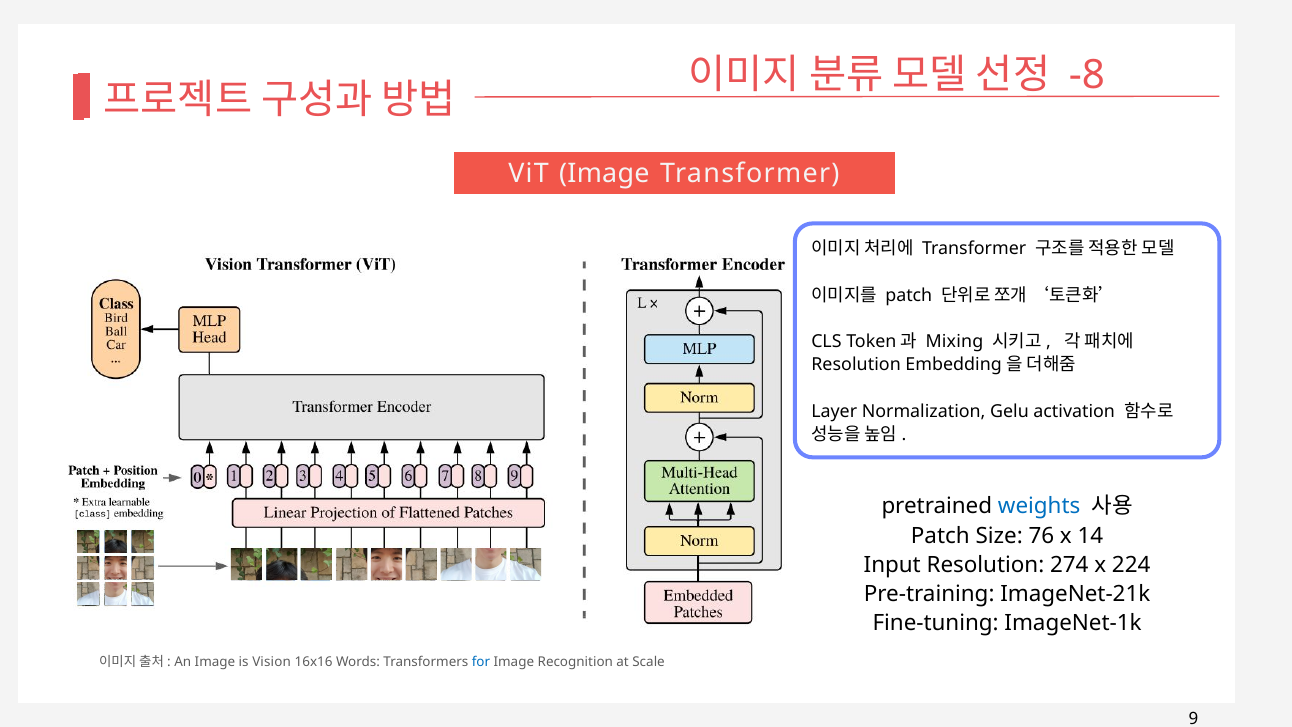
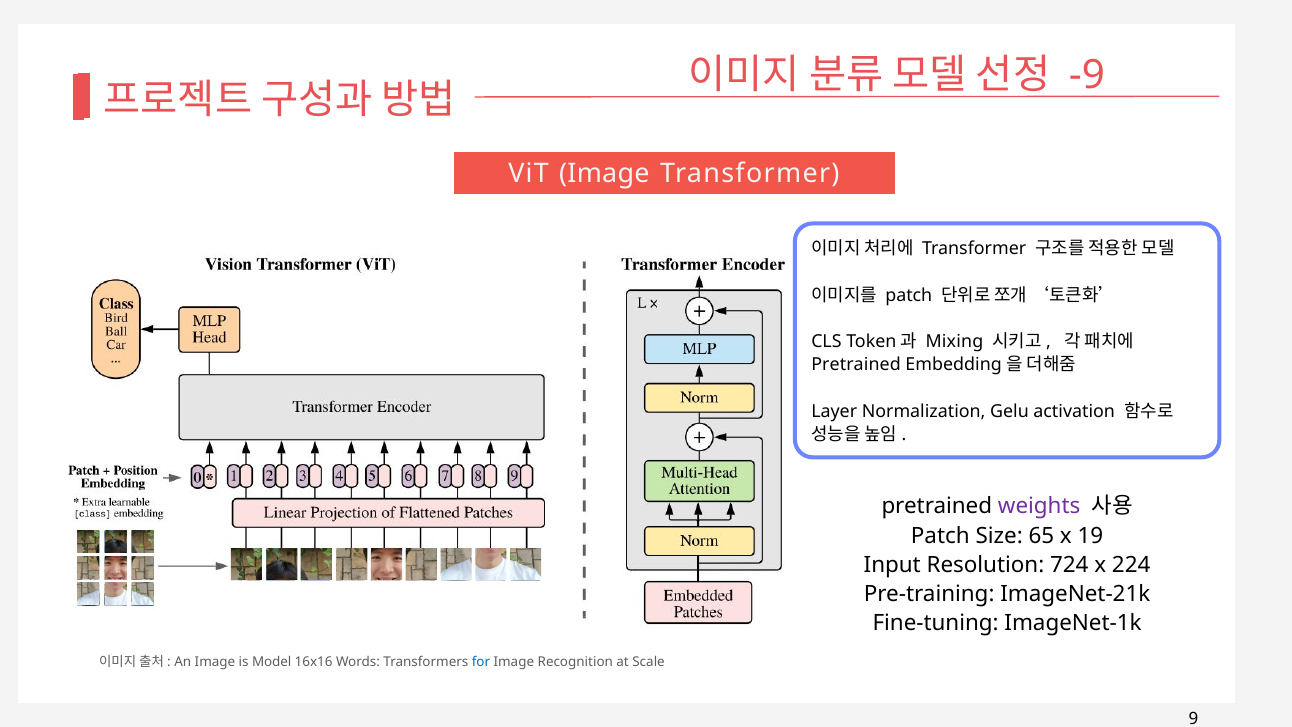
-8: -8 -> -9 (1087, 75)
Resolution: Resolution -> Pretrained (856, 365)
weights colour: blue -> purple (1039, 506)
76: 76 -> 65 (1041, 535)
14: 14 -> 19 (1090, 535)
274: 274 -> 724 (1069, 565)
Vision: Vision -> Model (272, 662)
